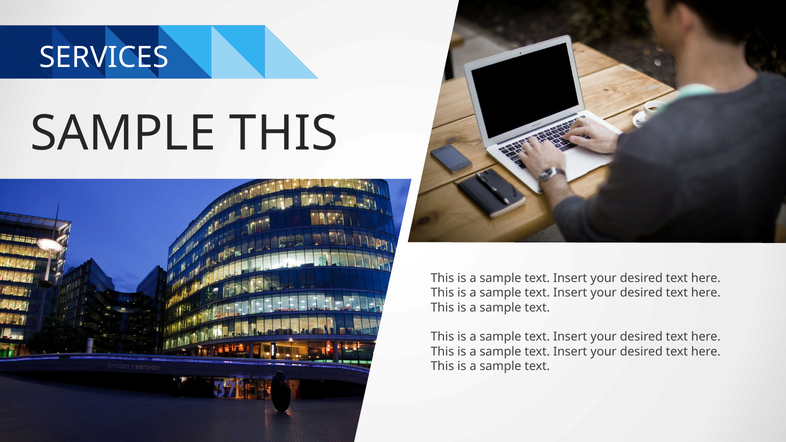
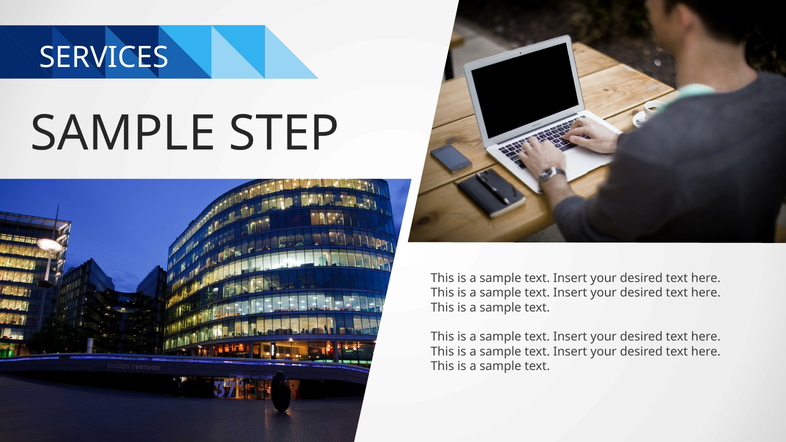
SAMPLE THIS: THIS -> STEP (284, 134)
